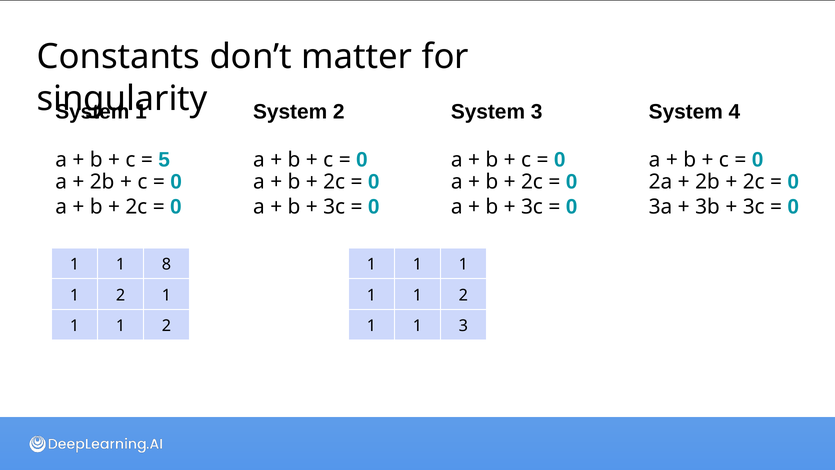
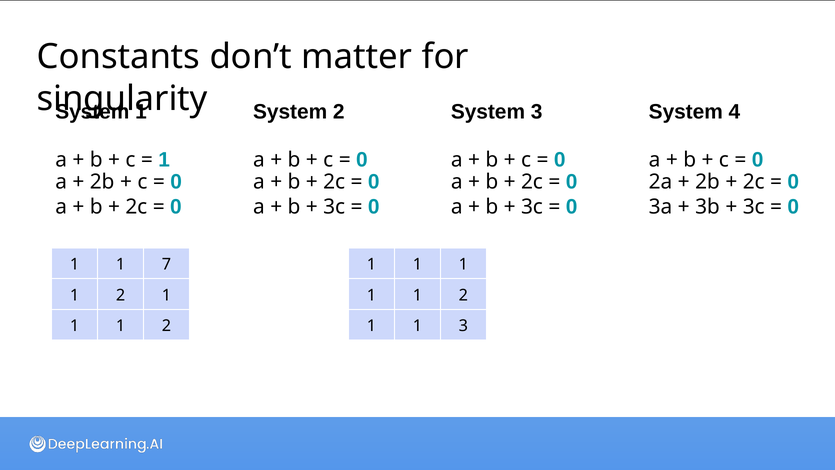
5: 5 -> 1 (164, 160)
8: 8 -> 7 (166, 264)
